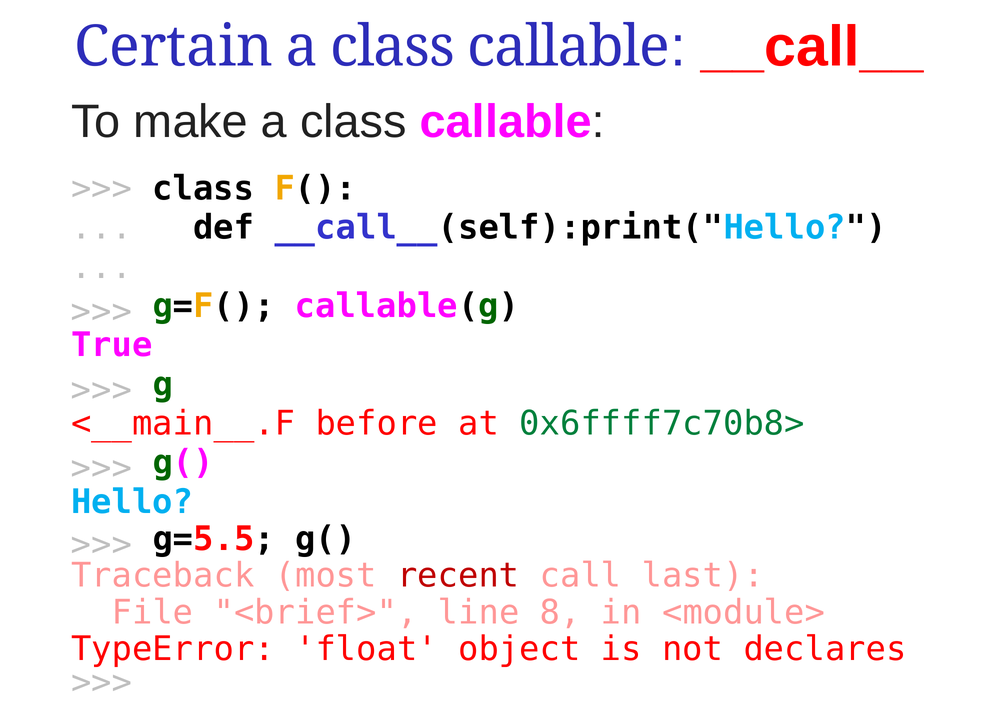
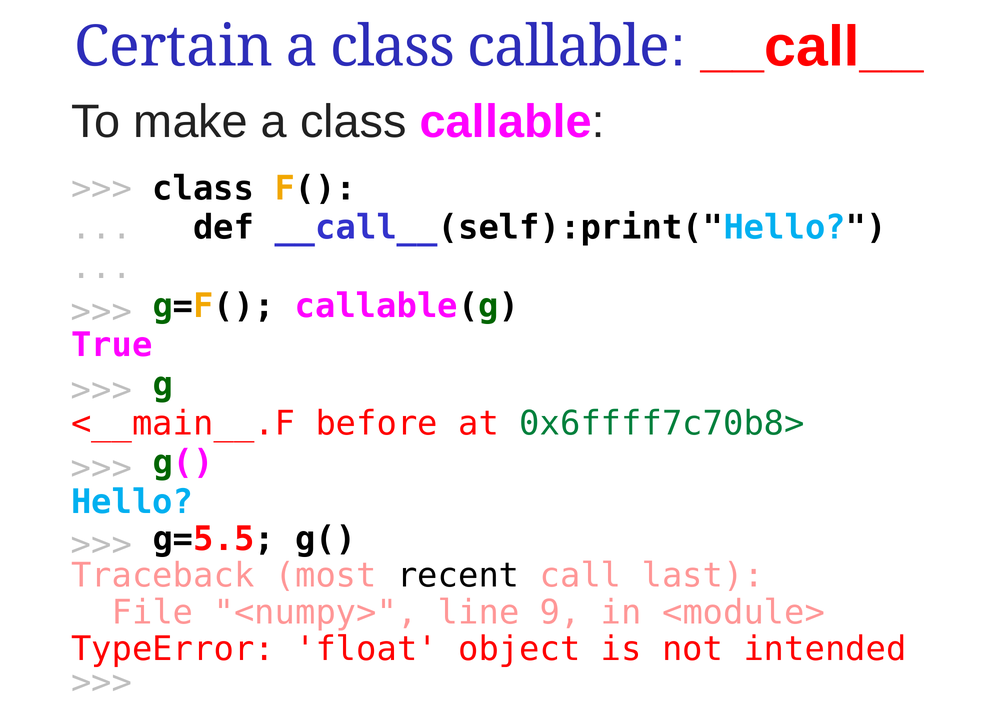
recent colour: red -> black (458, 576)
<brief>: <brief> -> <numpy> (316, 612)
8: 8 -> 9 (560, 612)
declares: declares -> intended (825, 649)
